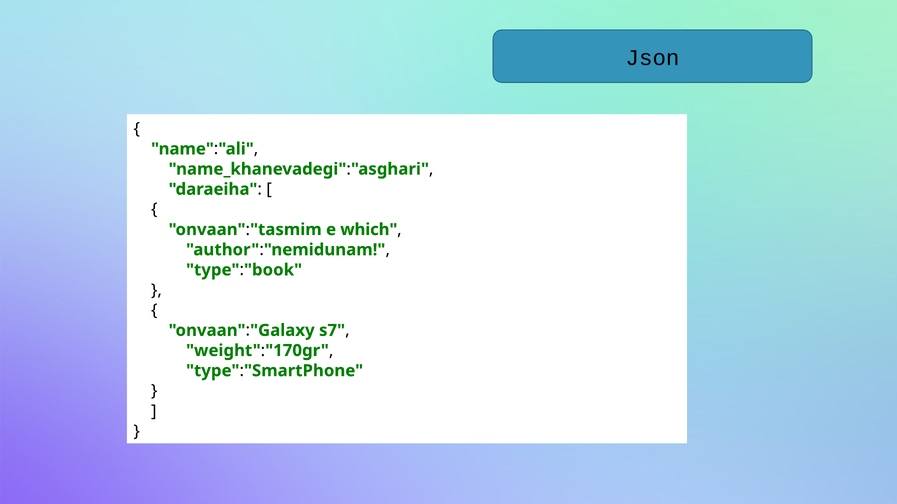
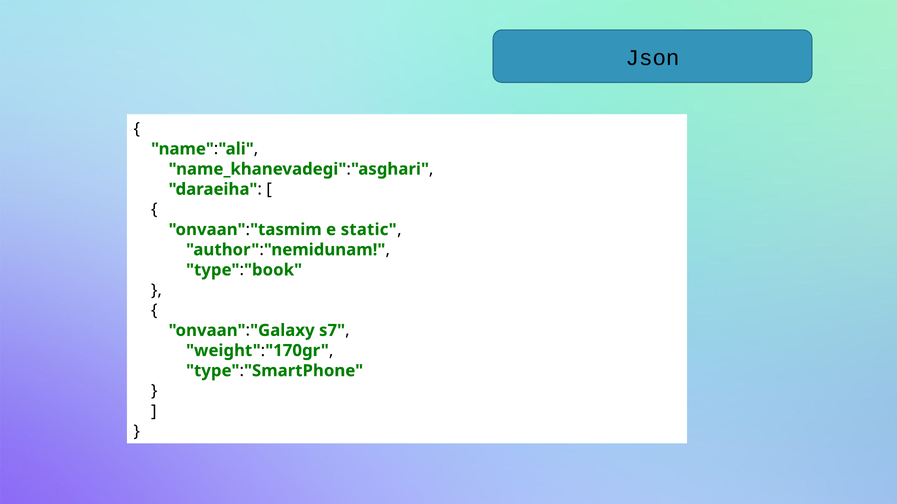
which: which -> static (369, 230)
